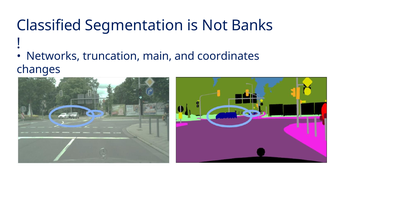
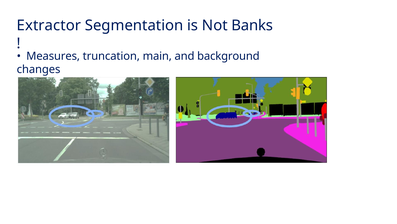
Classified: Classified -> Extractor (49, 25)
Networks: Networks -> Measures (53, 56)
coordinates: coordinates -> background (228, 56)
